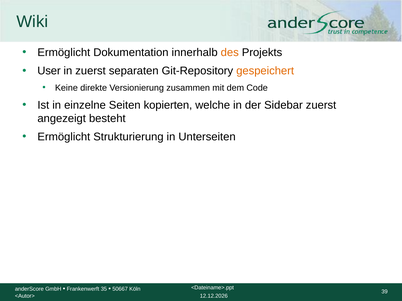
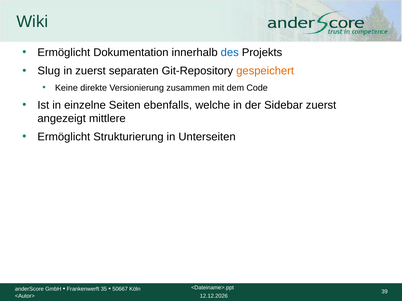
des colour: orange -> blue (230, 53)
User: User -> Slug (49, 71)
kopierten: kopierten -> ebenfalls (168, 105)
besteht: besteht -> mittlere (107, 119)
